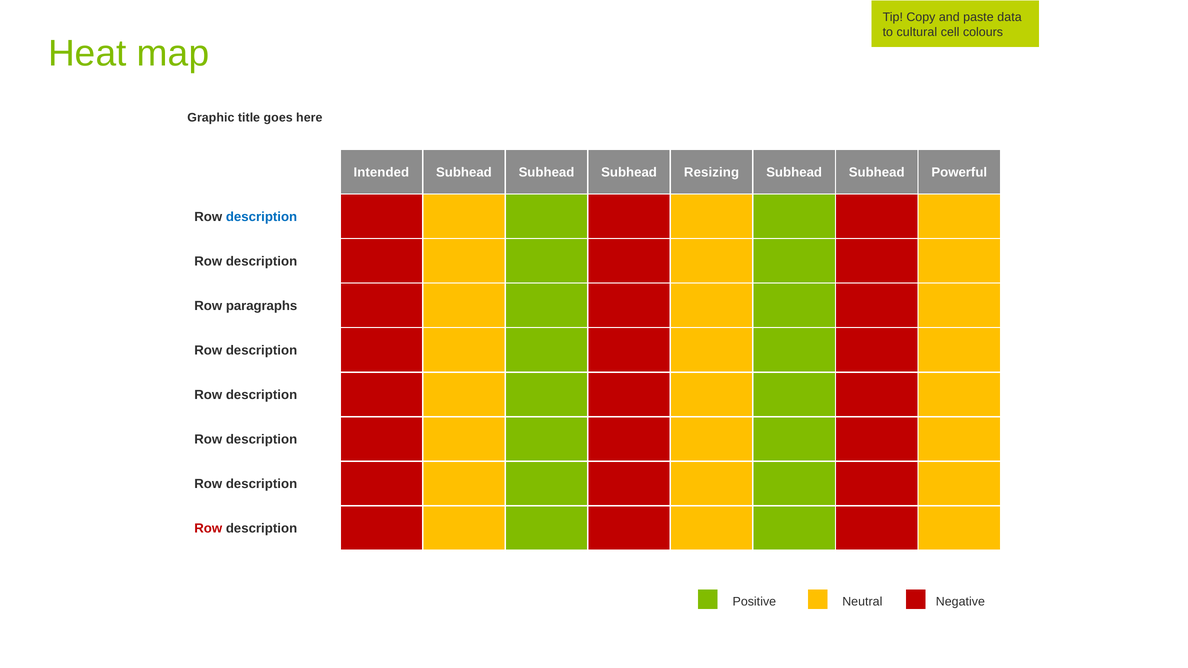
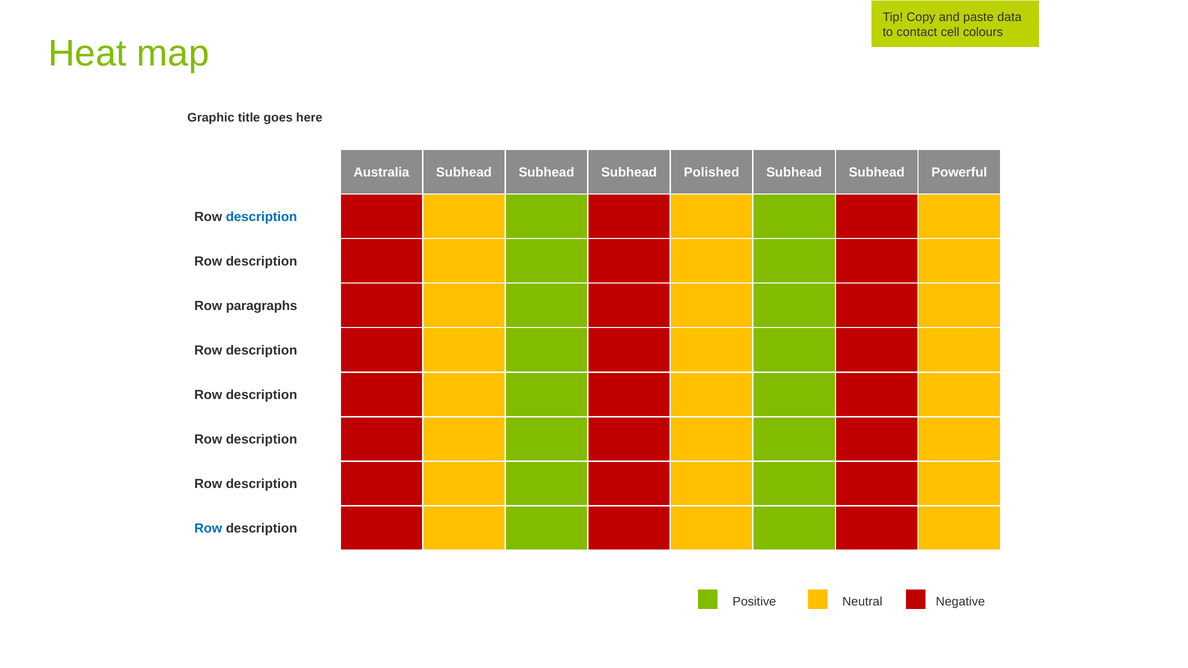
cultural: cultural -> contact (917, 32)
Intended: Intended -> Australia (381, 173)
Resizing: Resizing -> Polished (712, 173)
Row colour: red -> blue (208, 529)
